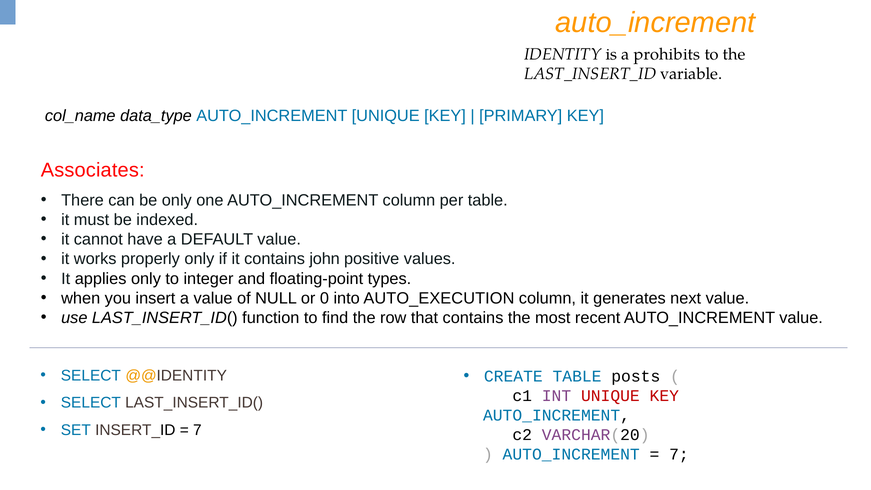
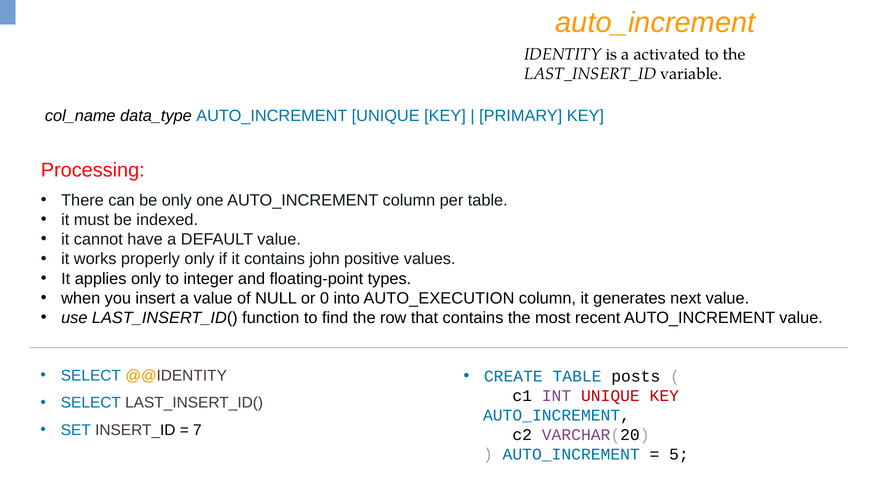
prohibits: prohibits -> activated (667, 54)
Associates: Associates -> Processing (93, 170)
7: 7 -> 5 (679, 455)
